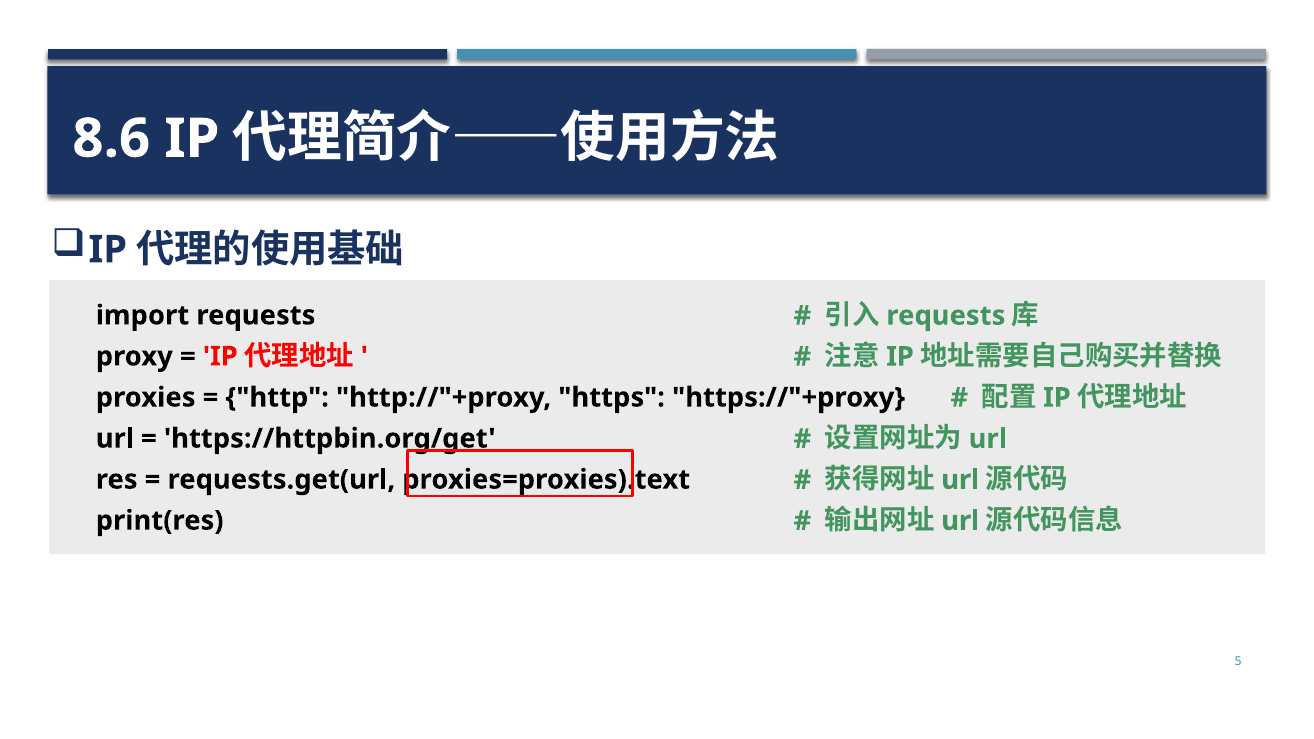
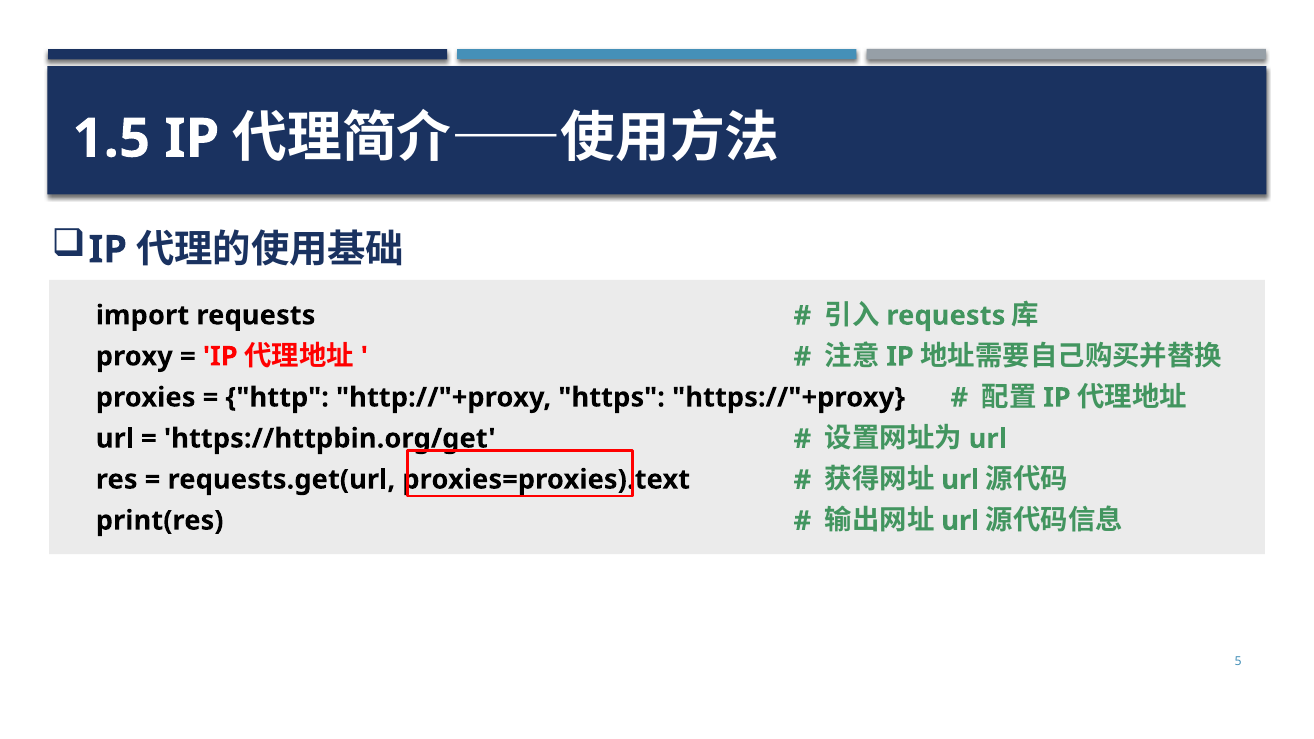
8.6: 8.6 -> 1.5 (111, 139)
